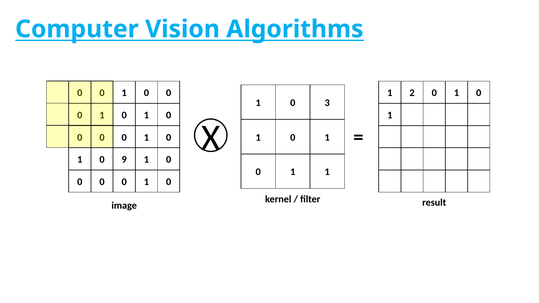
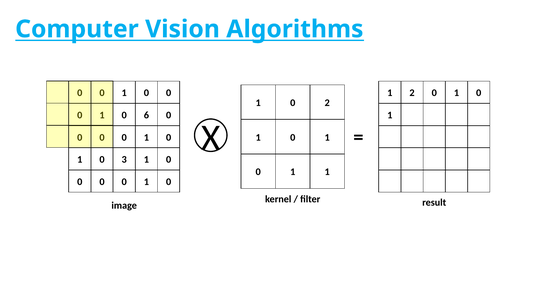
0 3: 3 -> 2 (327, 103)
1: 1 -> 6 (146, 115)
9: 9 -> 3 (124, 160)
